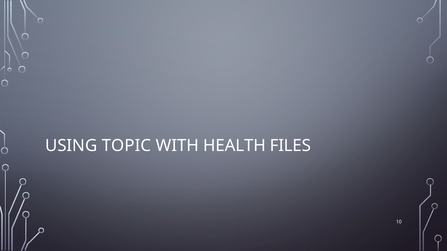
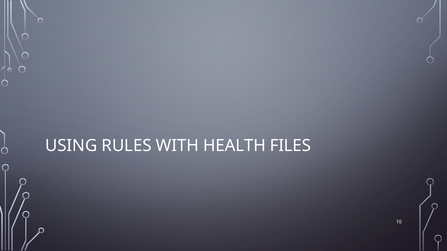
TOPIC: TOPIC -> RULES (127, 146)
